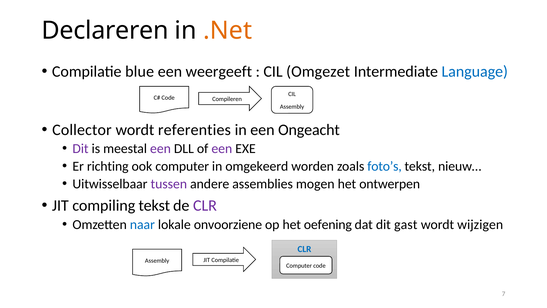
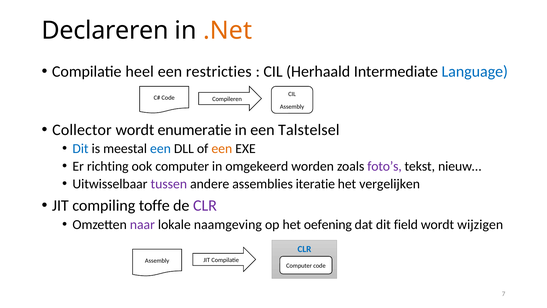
blue: blue -> heel (140, 72)
weergeeft: weergeeft -> restricties (219, 72)
Omgezet: Omgezet -> Herhaald (318, 72)
referenties: referenties -> enumeratie (195, 130)
Ongeacht: Ongeacht -> Talstelsel (309, 130)
Dit colour: purple -> blue (81, 149)
een colour: purple -> blue (160, 149)
een colour: purple -> orange (222, 149)
foto’s colour: blue -> purple (385, 166)
mogen: mogen -> iteratie (315, 184)
ontwerpen: ontwerpen -> vergelijken (390, 184)
compiling tekst: tekst -> toffe (154, 205)
naar colour: blue -> purple (142, 224)
onvoorziene: onvoorziene -> naamgeving (228, 224)
gast: gast -> field (406, 224)
